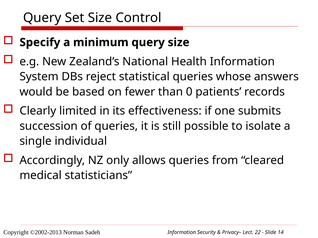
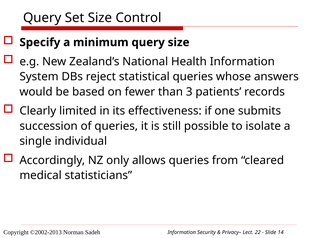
0: 0 -> 3 (189, 92)
